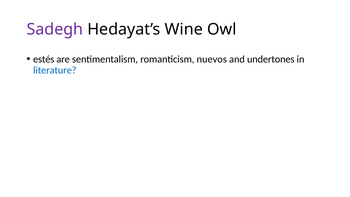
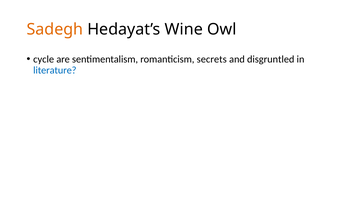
Sadegh colour: purple -> orange (55, 29)
estés: estés -> cycle (44, 59)
nuevos: nuevos -> secrets (212, 59)
undertones: undertones -> disgruntled (271, 59)
